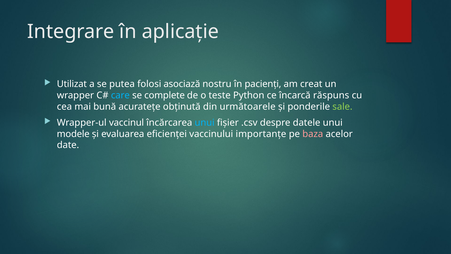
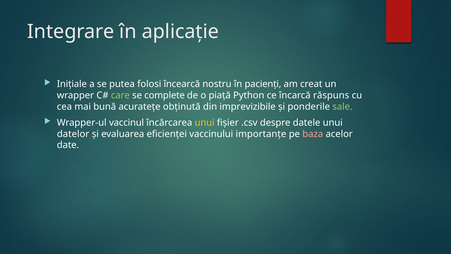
Utilizat: Utilizat -> Inițiale (72, 84)
asociază: asociază -> încearcă (182, 84)
care colour: light blue -> light green (120, 95)
teste: teste -> piață (220, 95)
următoarele: următoarele -> imprevizibile (248, 106)
unui colour: light blue -> yellow (205, 122)
modele: modele -> datelor (73, 134)
